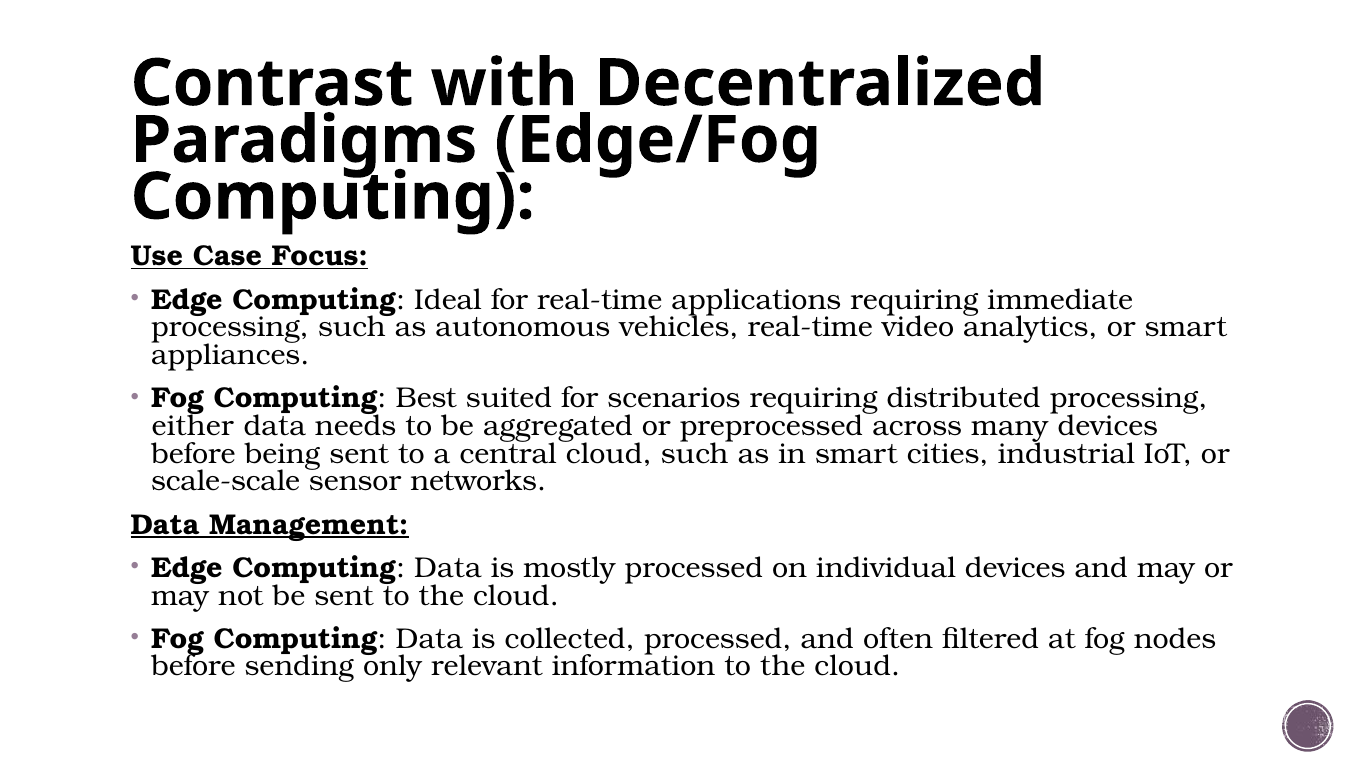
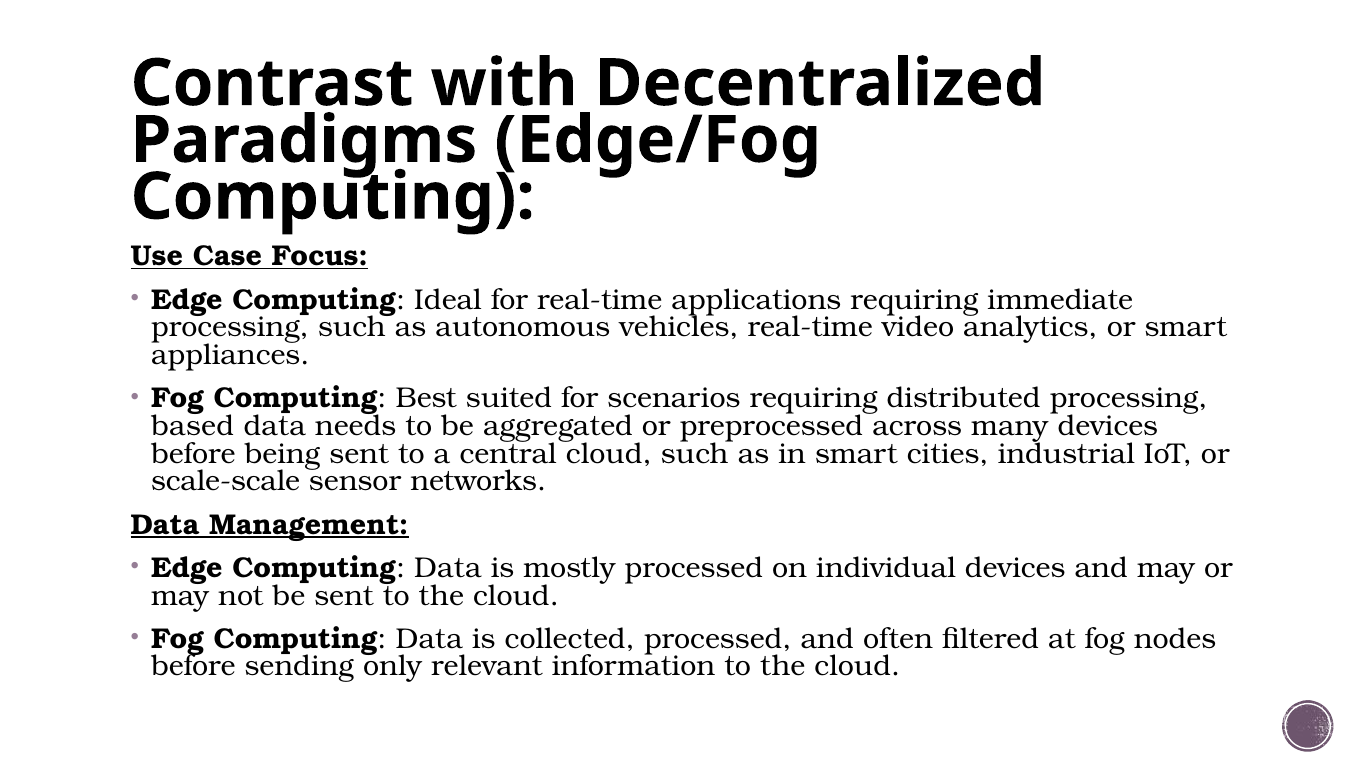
either: either -> based (193, 426)
